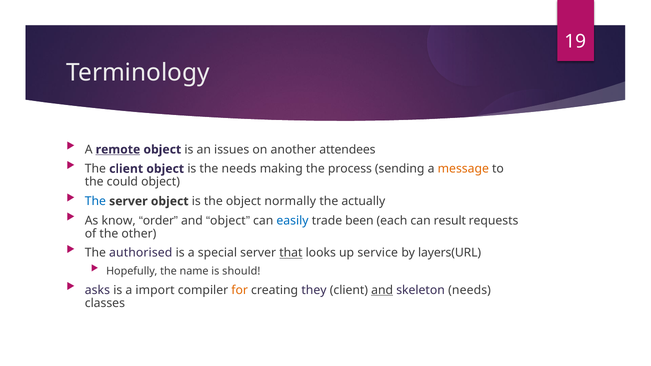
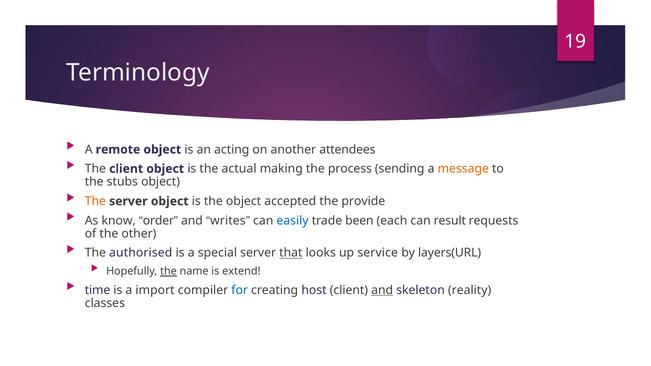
remote underline: present -> none (118, 150)
issues: issues -> acting (232, 150)
the needs: needs -> actual (239, 169)
could: could -> stubs (122, 182)
The colour: blue -> orange (95, 201)
normally: normally -> accepted (290, 201)
actually: actually -> provide (363, 201)
object: object -> writes (228, 221)
the underline: none -> present (168, 271)
should: should -> extend (241, 271)
asks: asks -> time (98, 290)
for colour: orange -> blue (240, 290)
they: they -> host (314, 290)
skeleton needs: needs -> reality (470, 290)
